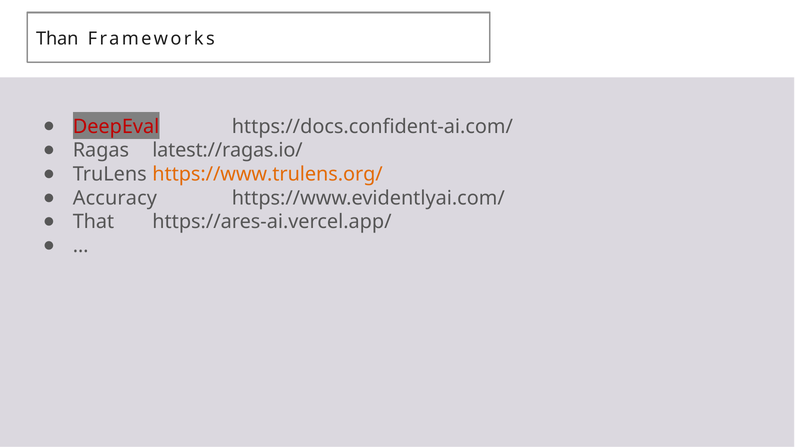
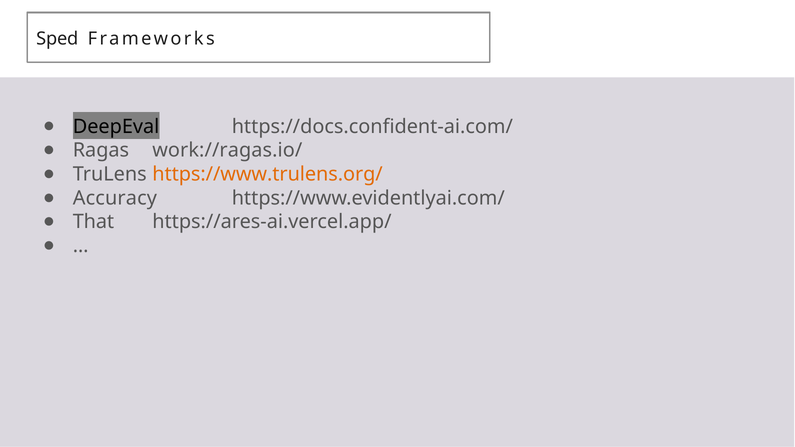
Than: Than -> Sped (57, 39)
DeepEval colour: red -> black (116, 127)
latest://ragas.io/: latest://ragas.io/ -> work://ragas.io/ (227, 150)
